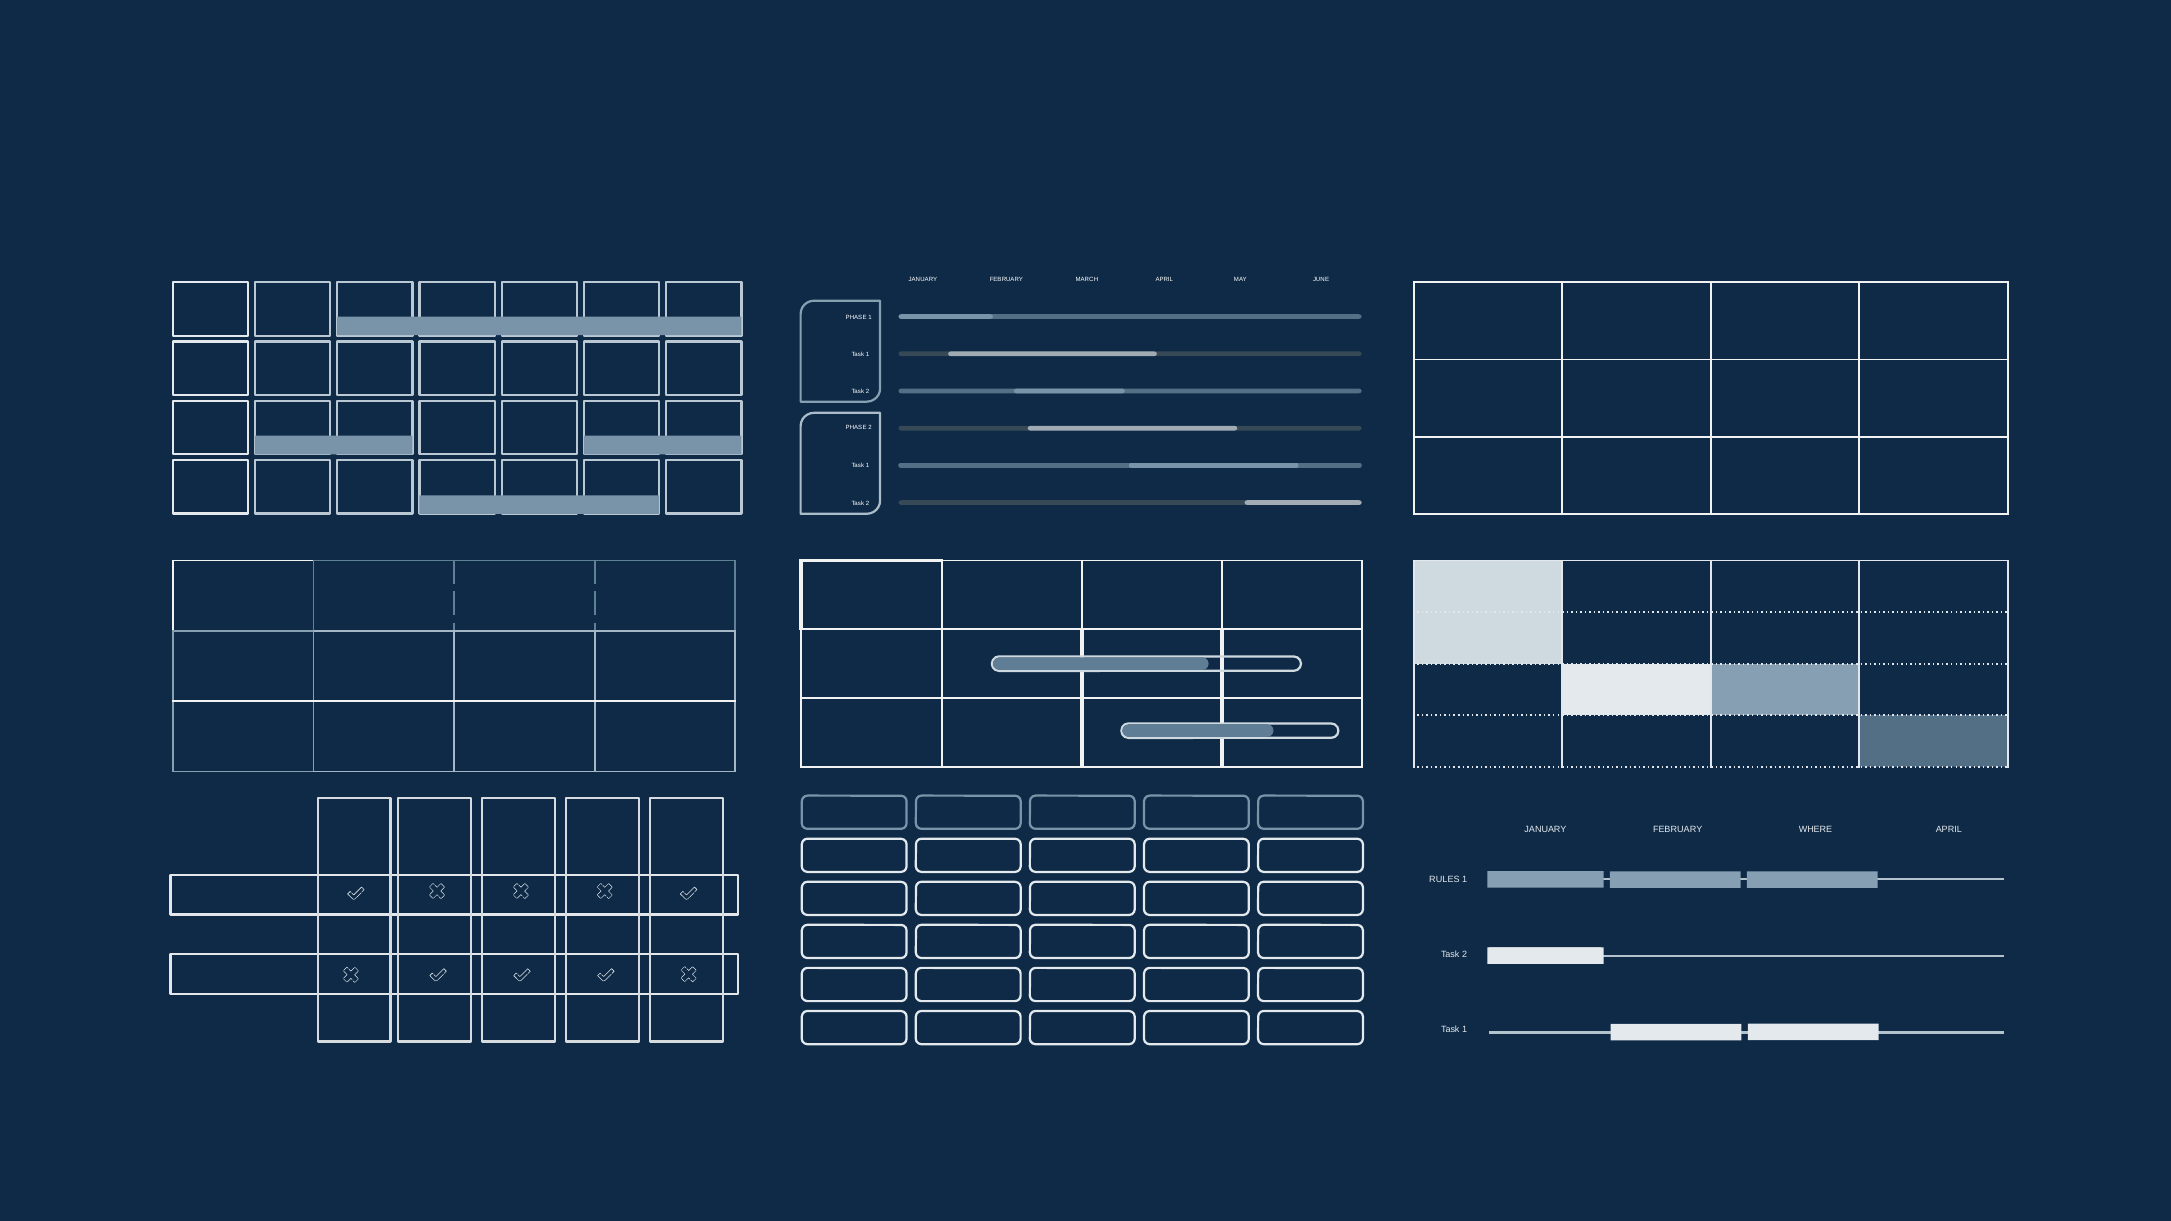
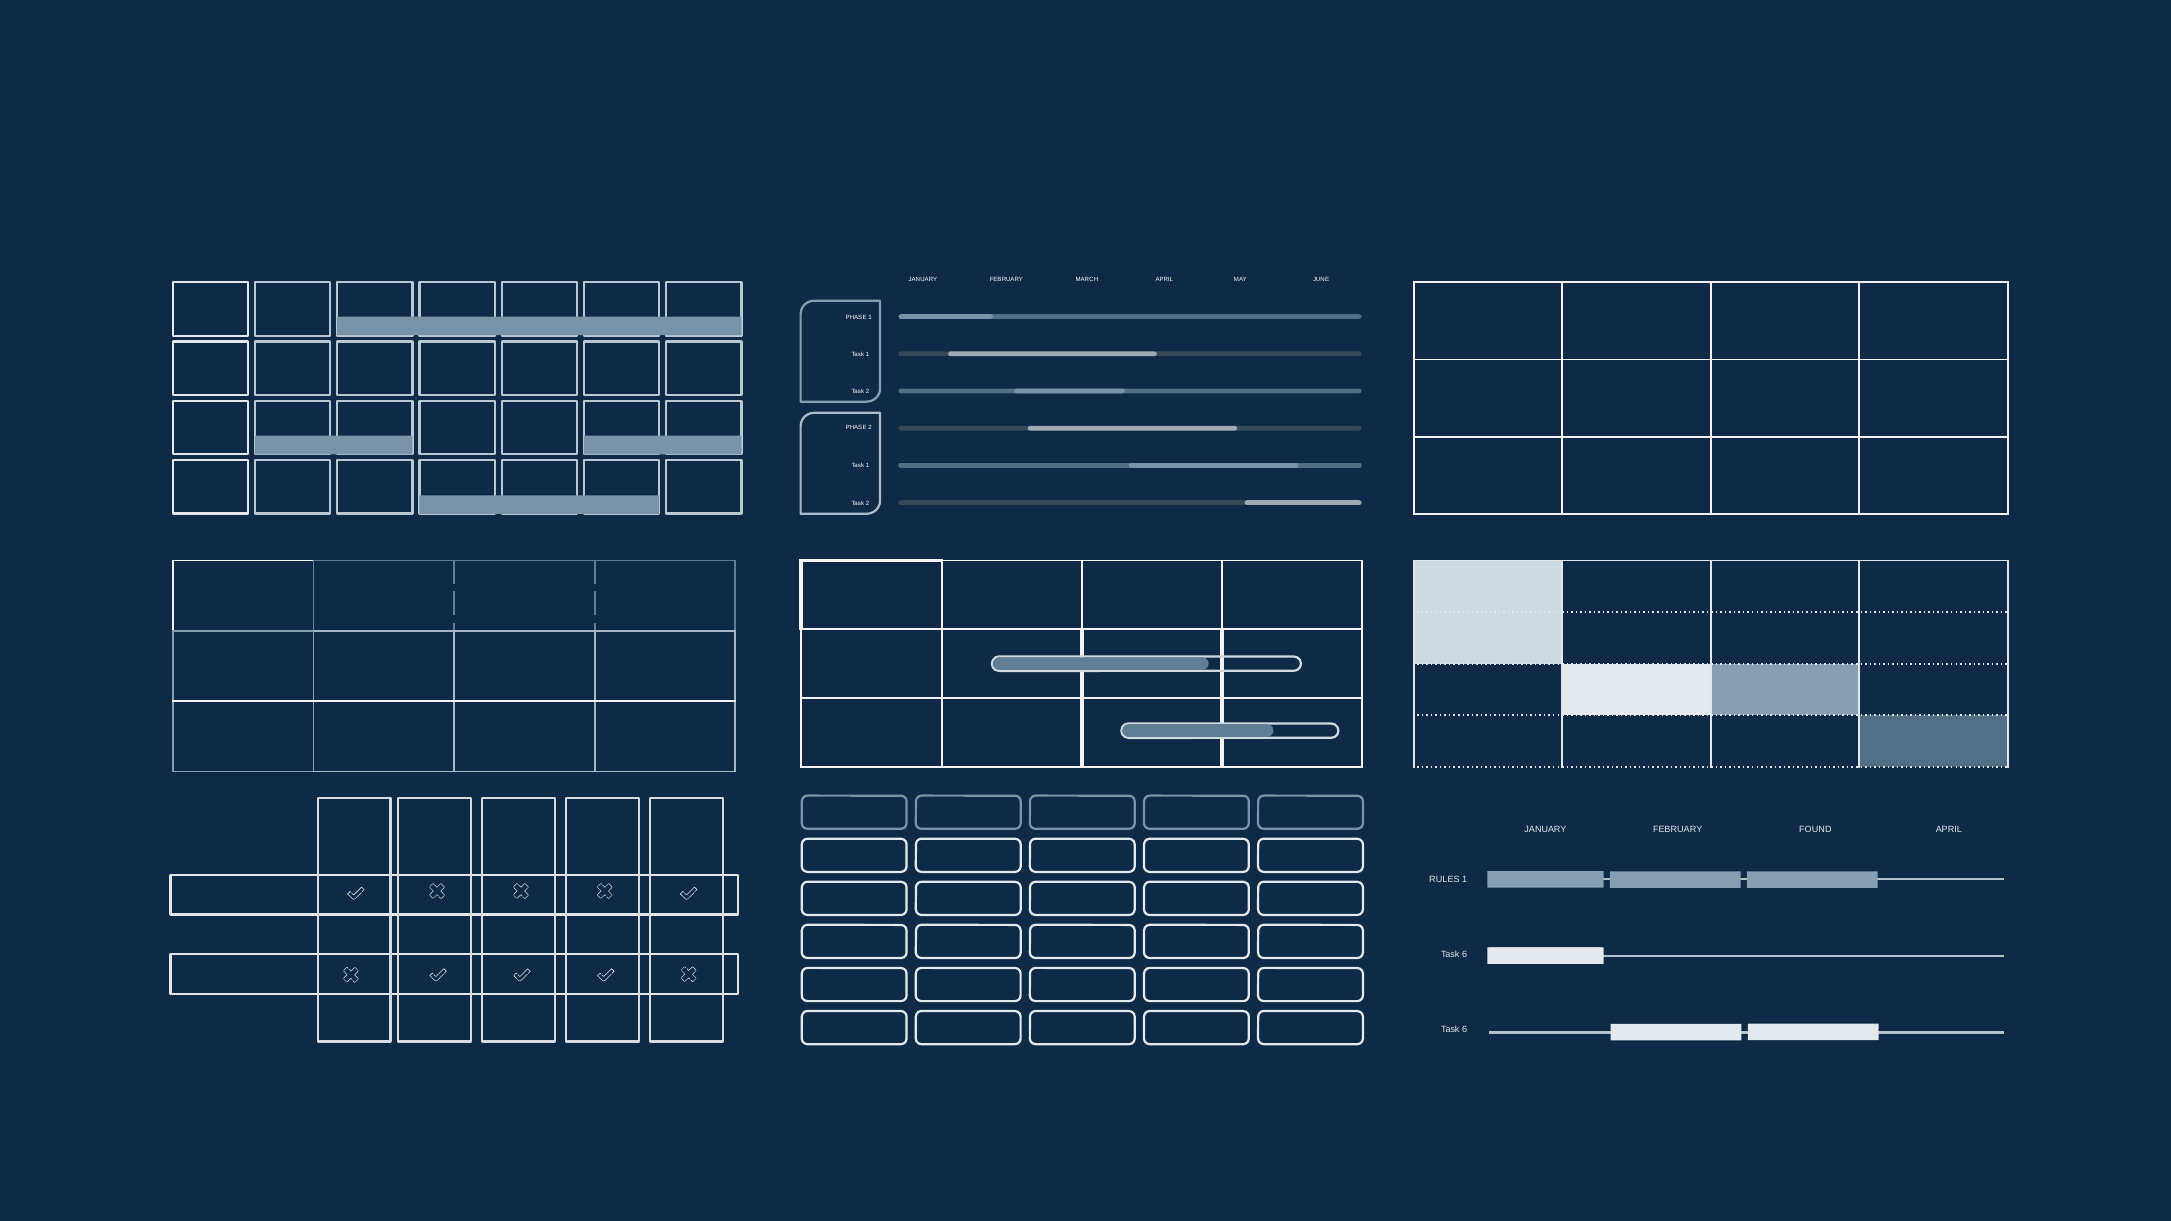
WHERE: WHERE -> FOUND (1815, 830)
2: 2 -> 6 (1465, 955)
1: 1 -> 6 (1465, 1030)
